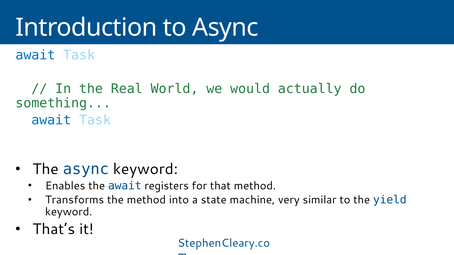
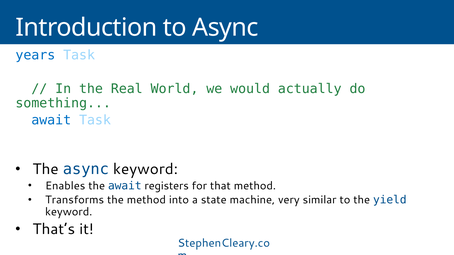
await: await -> years (35, 55)
